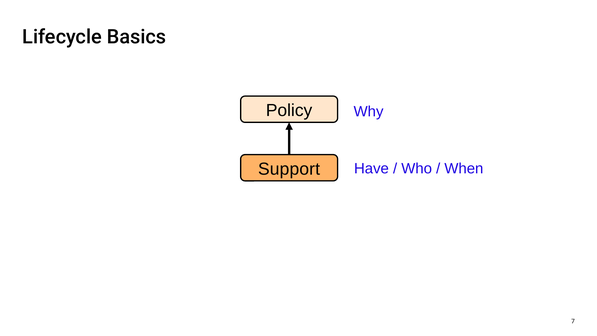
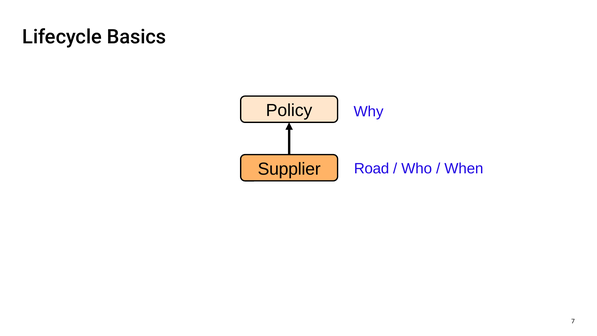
Support: Support -> Supplier (289, 169)
Have: Have -> Road (372, 169)
